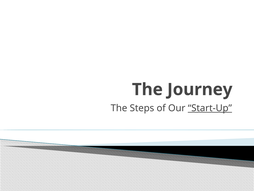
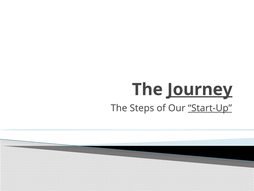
Journey underline: none -> present (200, 89)
